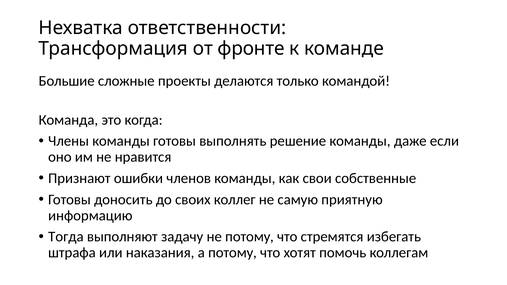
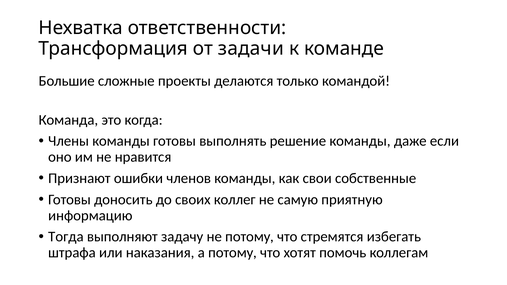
фронте: фронте -> задачи (251, 49)
